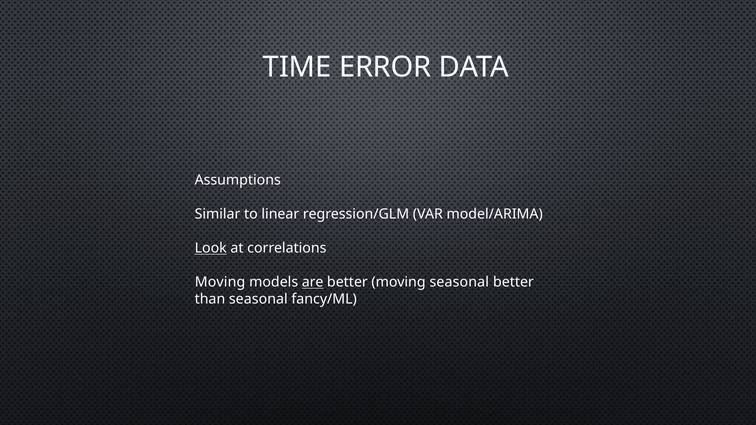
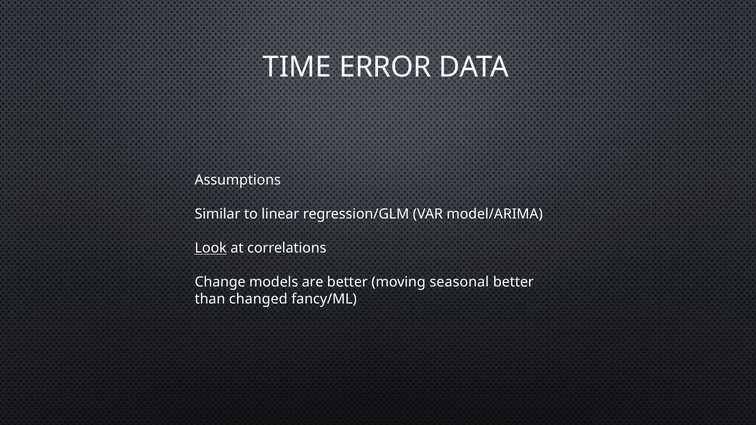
Moving: Moving -> Change (220, 282)
are underline: present -> none (313, 282)
than seasonal: seasonal -> changed (258, 299)
